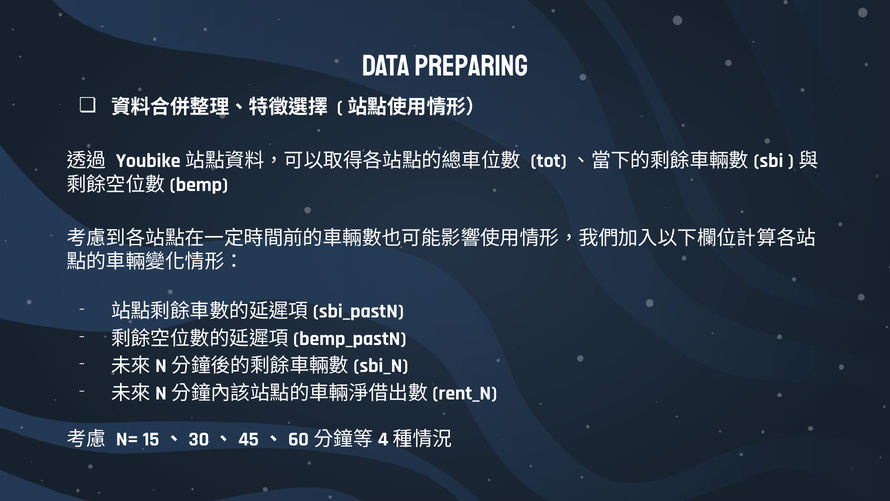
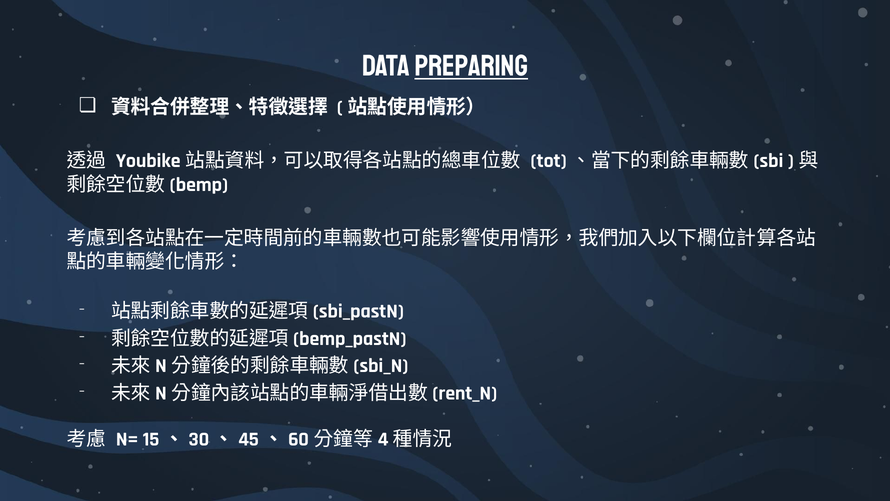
preparing underline: none -> present (471, 66)
